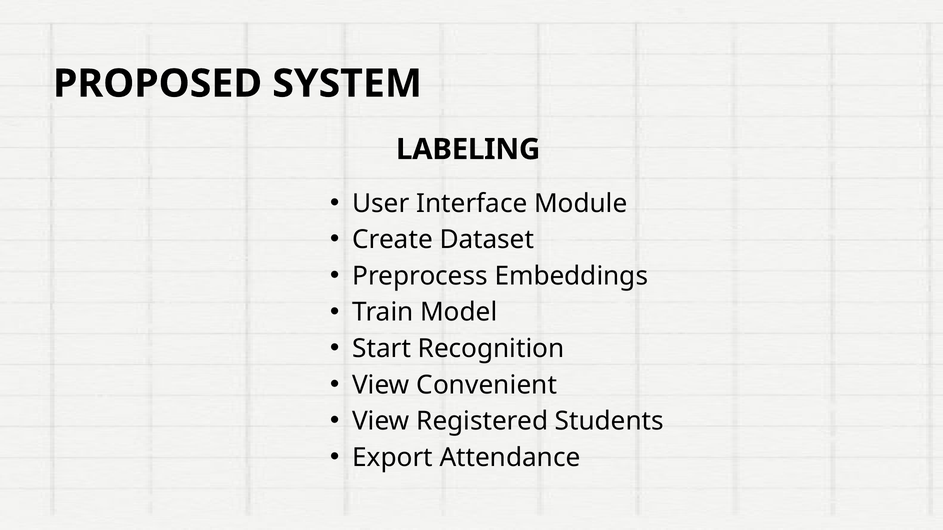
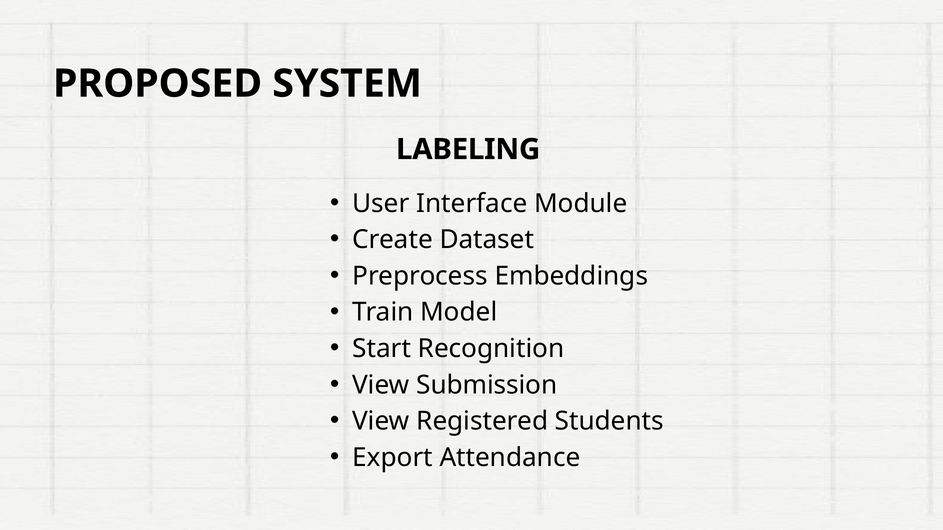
Convenient: Convenient -> Submission (487, 385)
